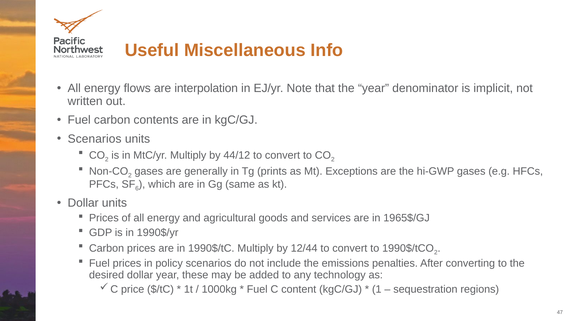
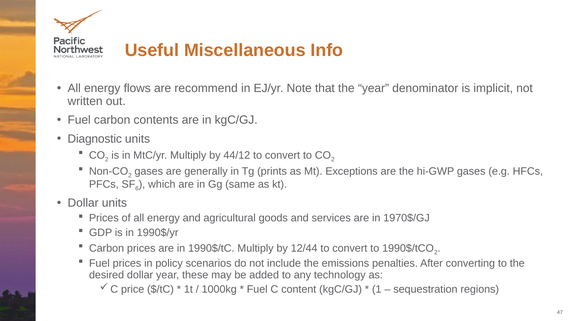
interpolation: interpolation -> recommend (206, 88)
Scenarios: Scenarios -> Diagnostic (95, 139)
1965$/GJ: 1965$/GJ -> 1970$/GJ (407, 218)
